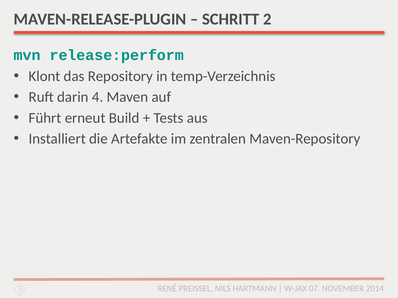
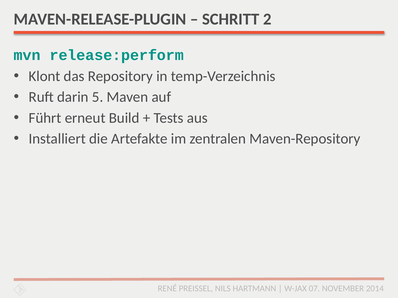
4: 4 -> 5 (98, 97)
